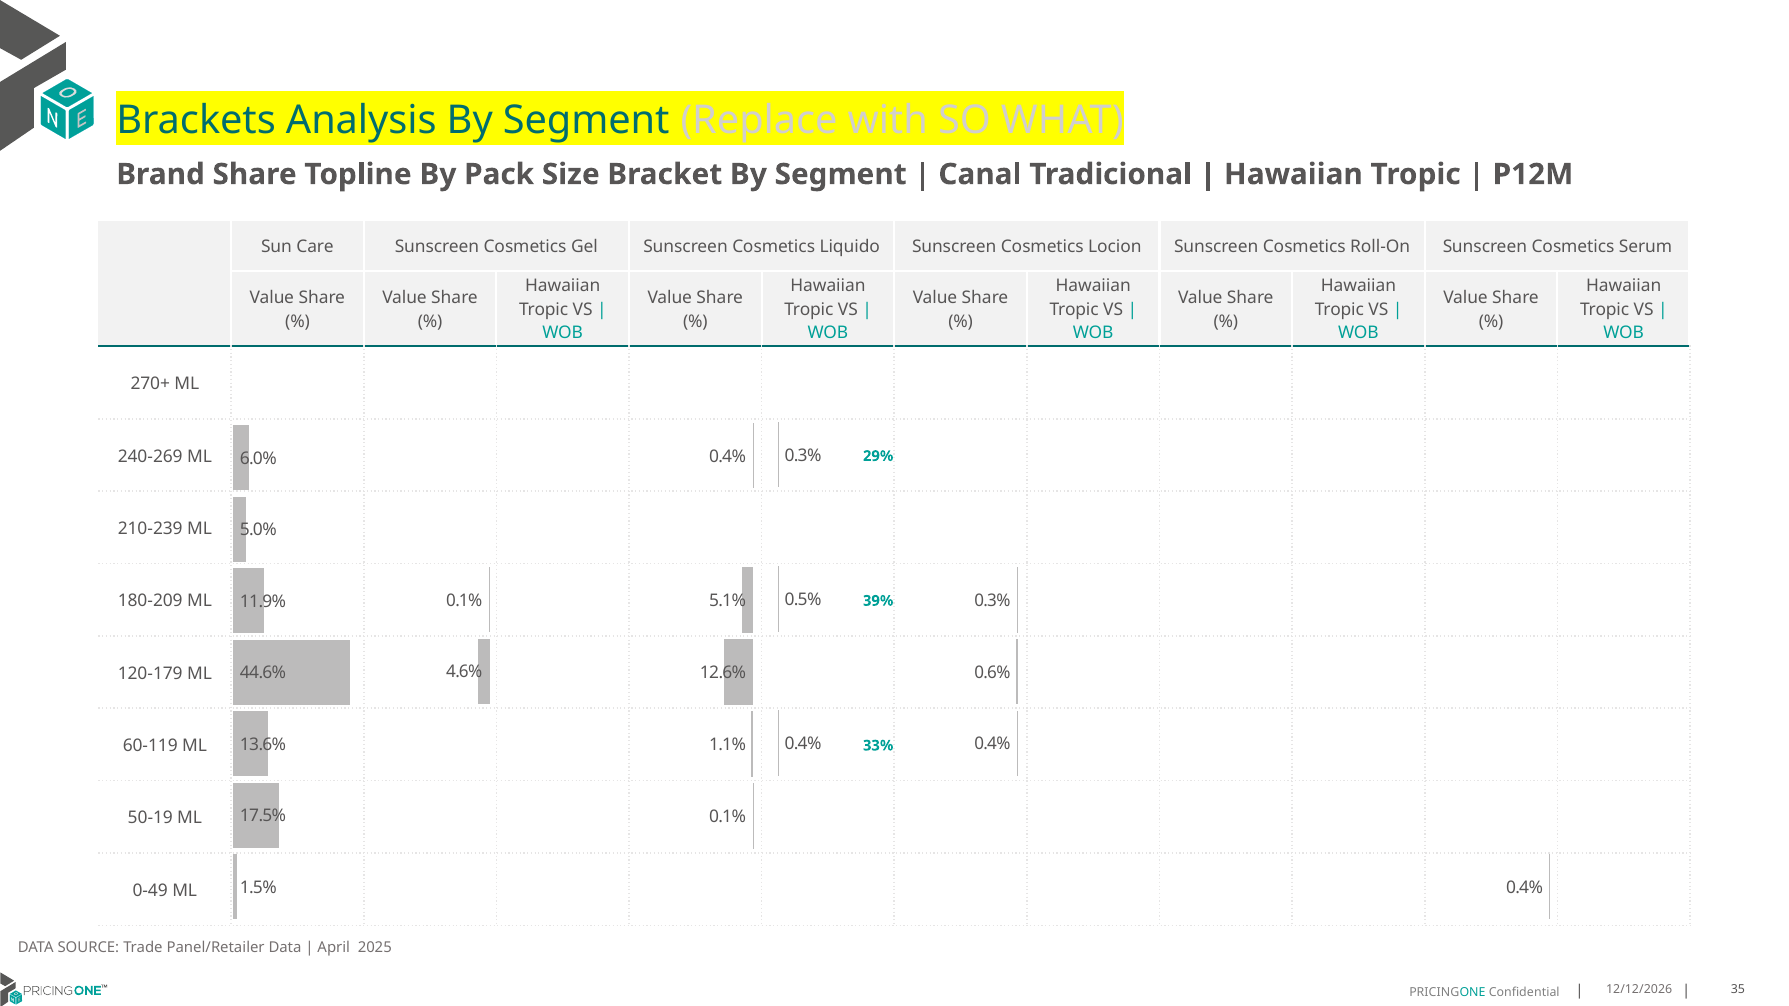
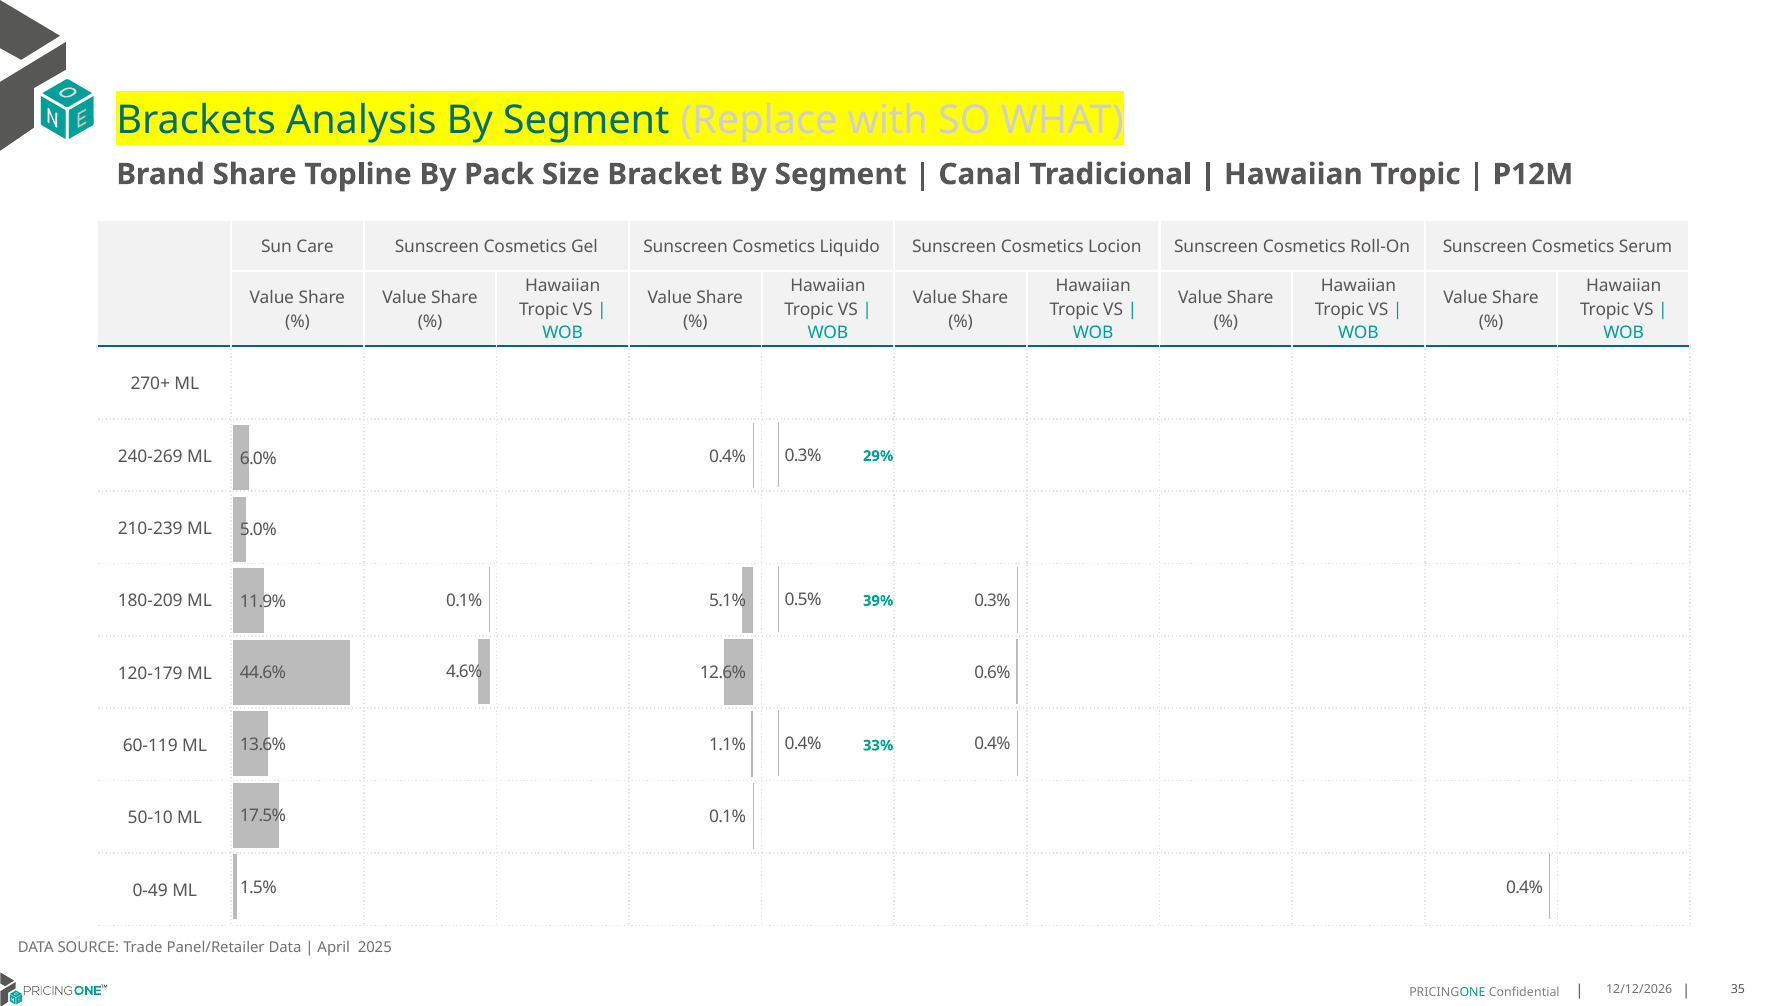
50-19: 50-19 -> 50-10 (150, 818)
